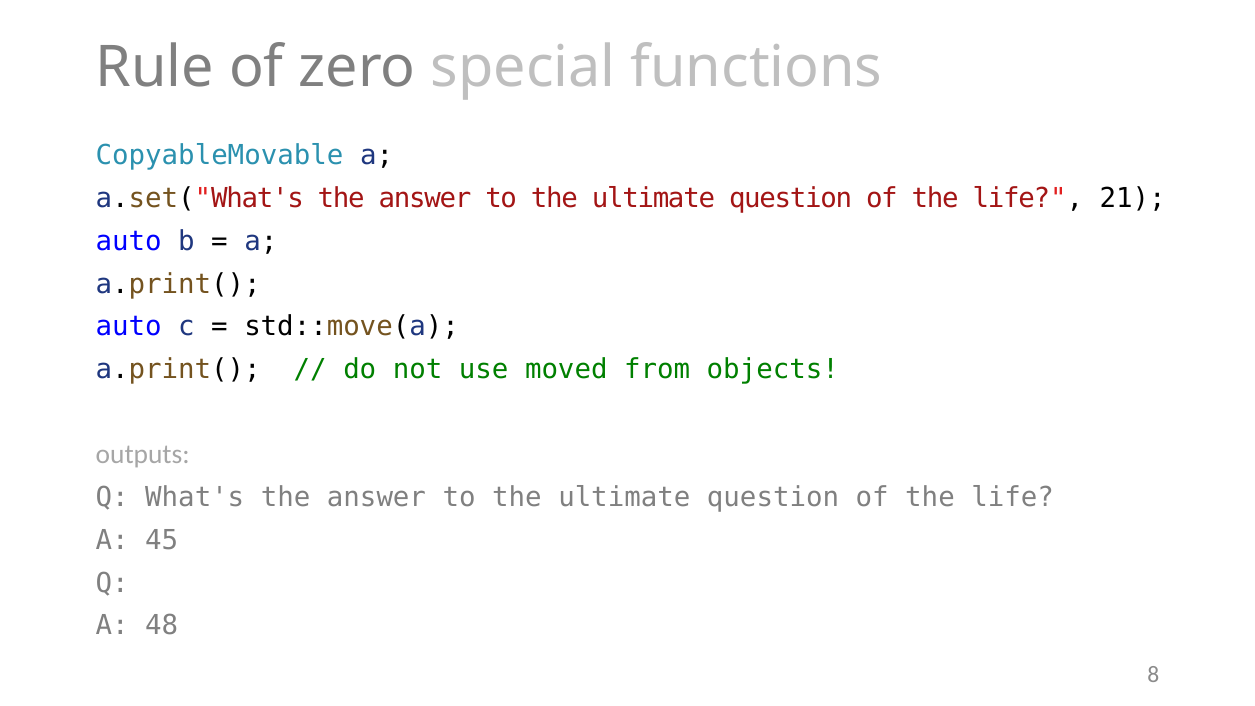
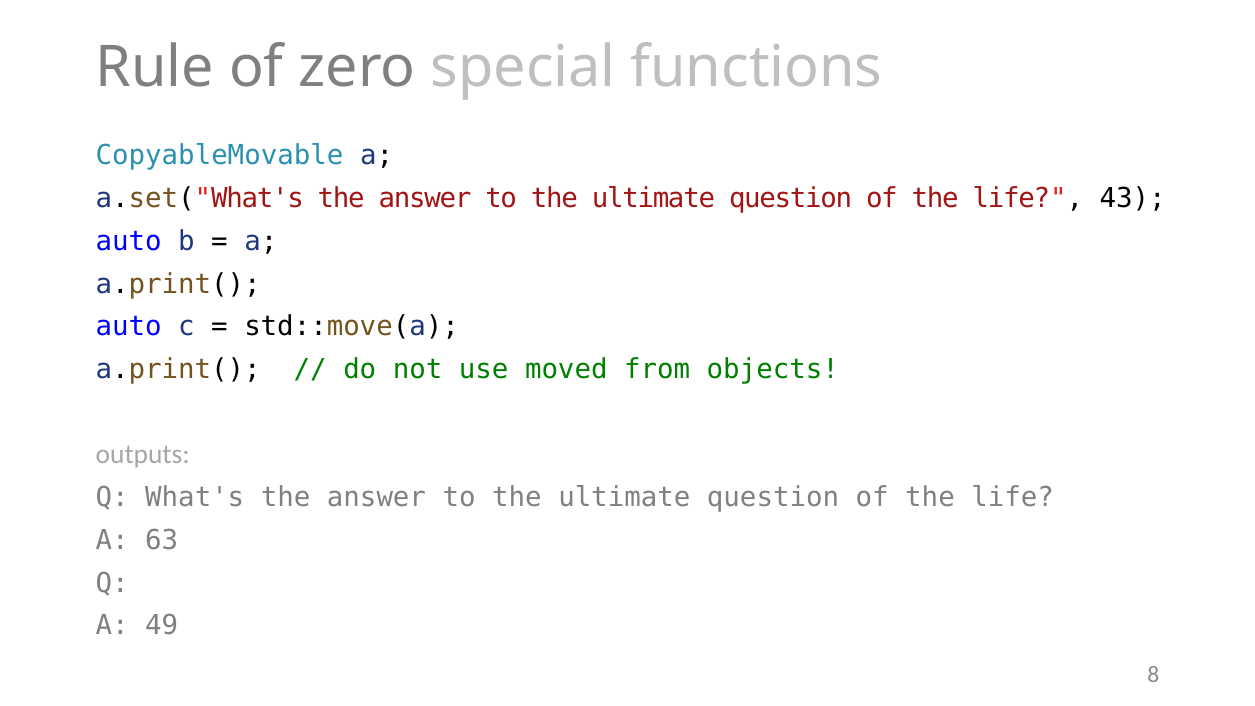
21: 21 -> 43 (1133, 199)
45: 45 -> 63 (162, 540)
48: 48 -> 49 (162, 626)
